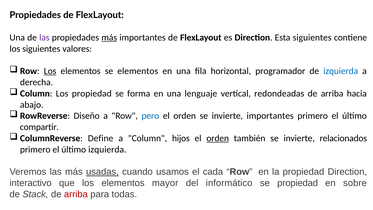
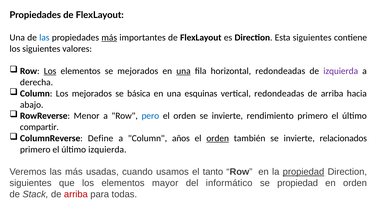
las colour: purple -> blue (44, 37)
se elementos: elementos -> mejorados (138, 71)
una underline: none -> present (183, 71)
horizontal programador: programador -> redondeadas (280, 71)
izquierda colour: blue -> purple (341, 71)
Los propiedad: propiedad -> mejorados (92, 93)
forma: forma -> básica (139, 93)
lenguaje: lenguaje -> esquinas (201, 93)
Diseño: Diseño -> Menor (87, 116)
invierte importantes: importantes -> rendimiento (270, 116)
hijos: hijos -> años (181, 138)
usadas underline: present -> none (102, 172)
cada: cada -> tanto (213, 172)
propiedad underline: none -> present (303, 172)
interactivo: interactivo -> siguientes (31, 183)
en sobre: sobre -> orden (355, 183)
